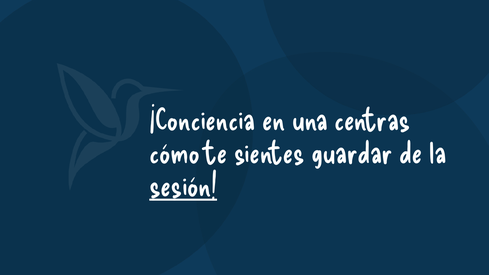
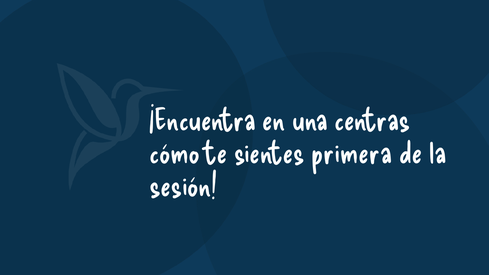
¡Conciencia: ¡Conciencia -> ¡Encuentra (202, 120)
guardar: guardar -> primera (352, 154)
sesión underline: present -> none (183, 187)
